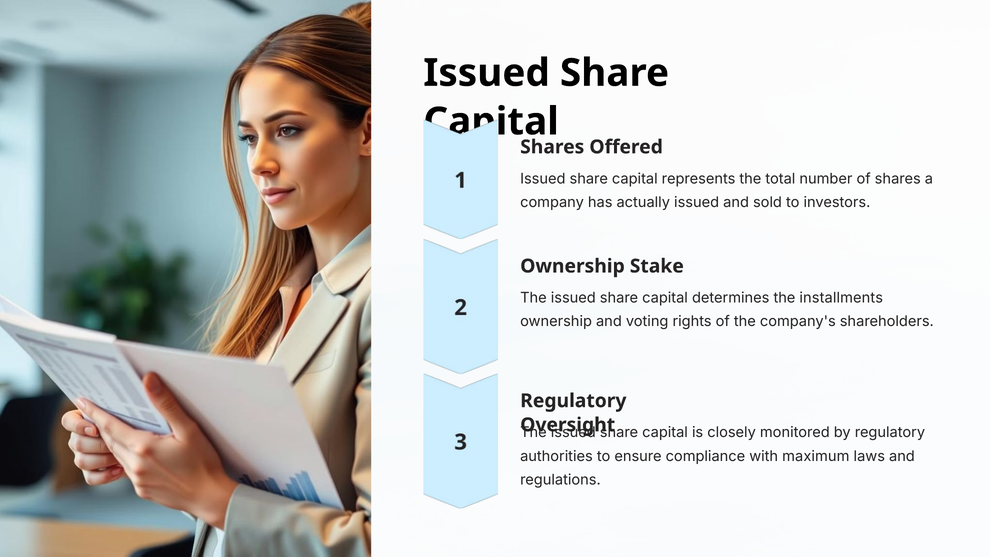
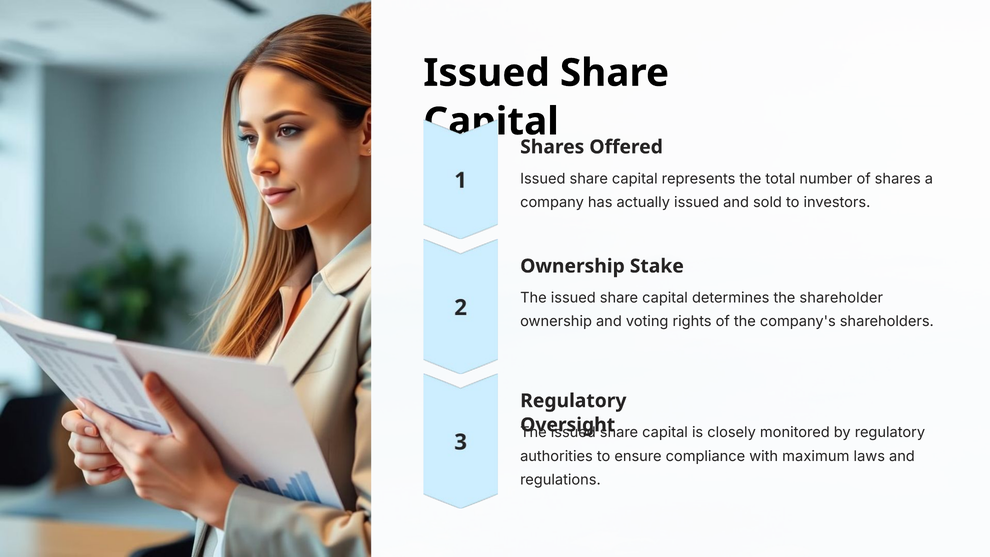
installments: installments -> shareholder (841, 298)
